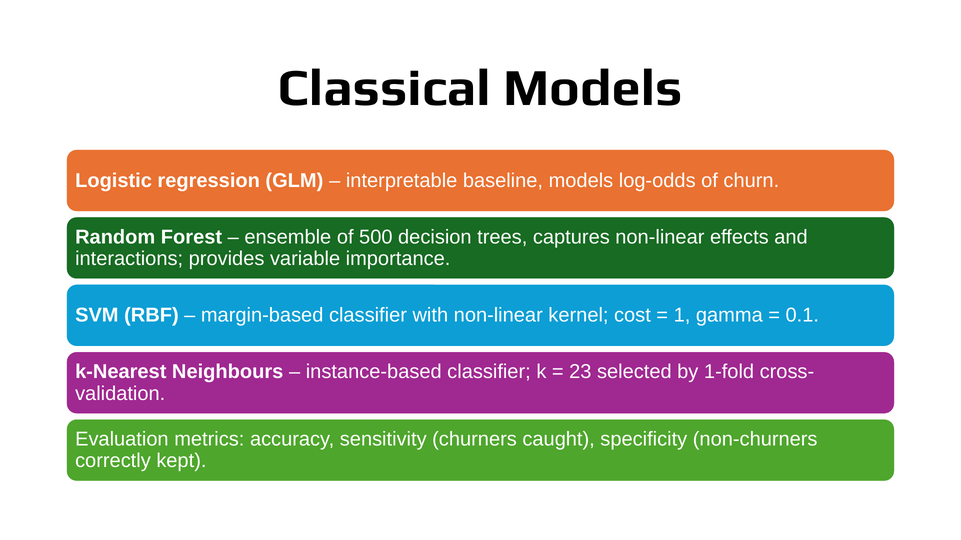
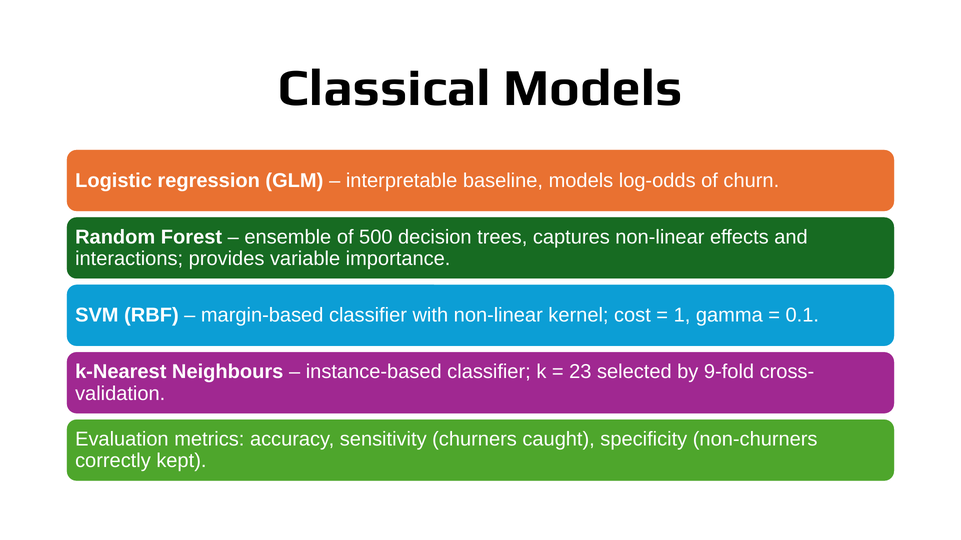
1-fold: 1-fold -> 9-fold (729, 372)
